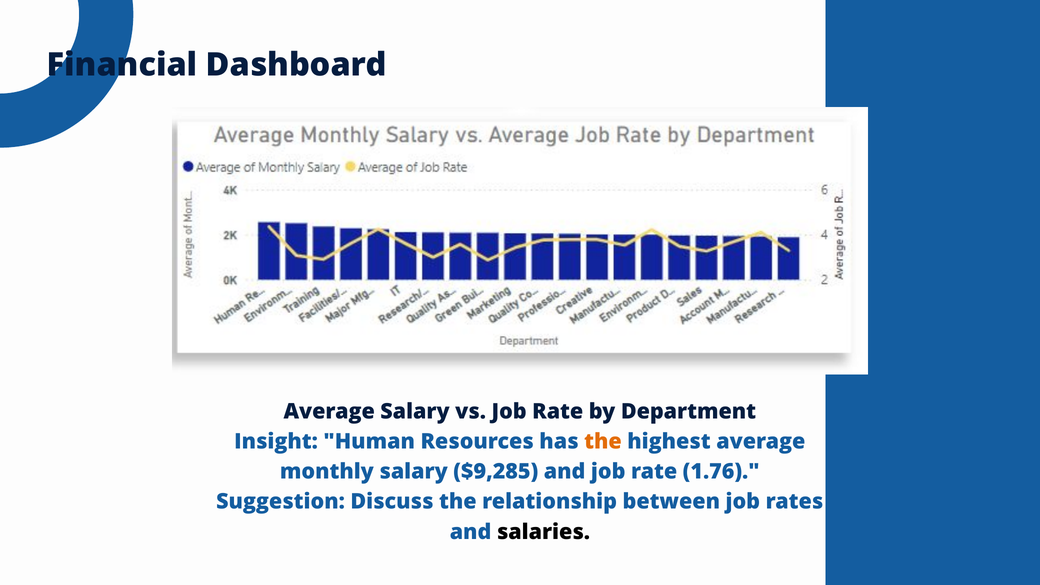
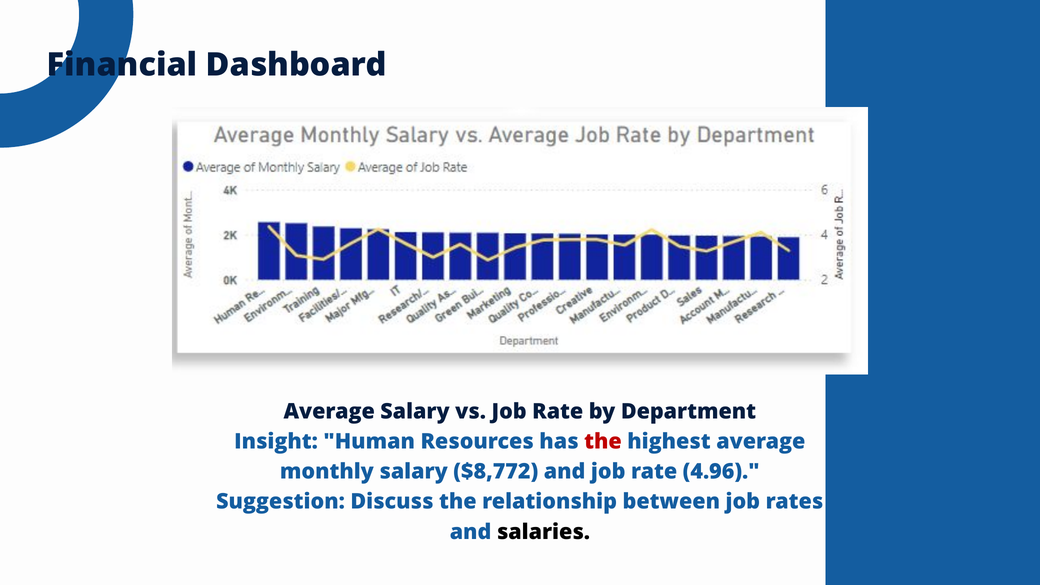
the colour: orange -> red (603, 442)
$9,285: $9,285 -> $8,772 (496, 472)
1.76: 1.76 -> 4.96 (721, 472)
